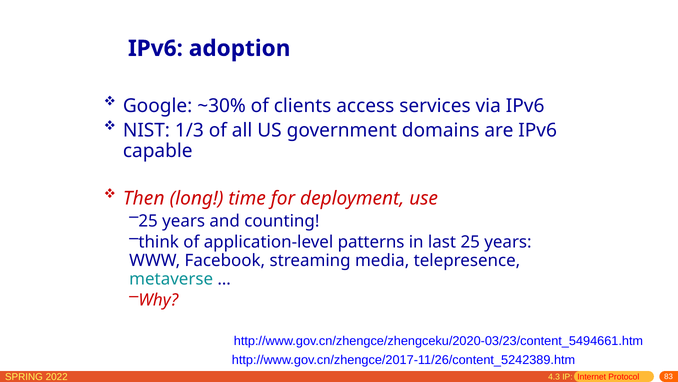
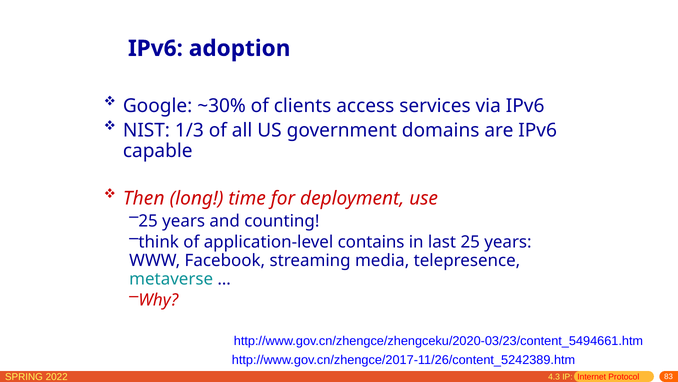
patterns: patterns -> contains (371, 242)
